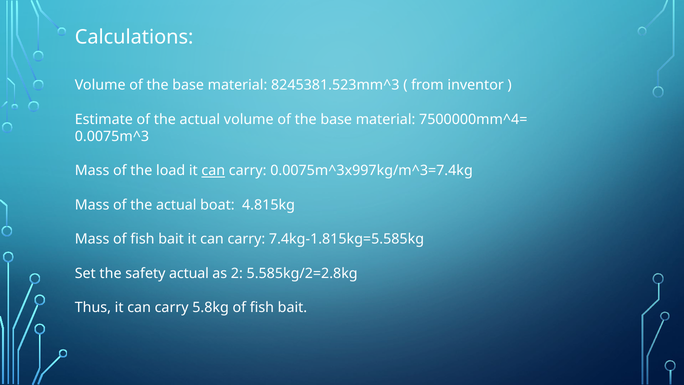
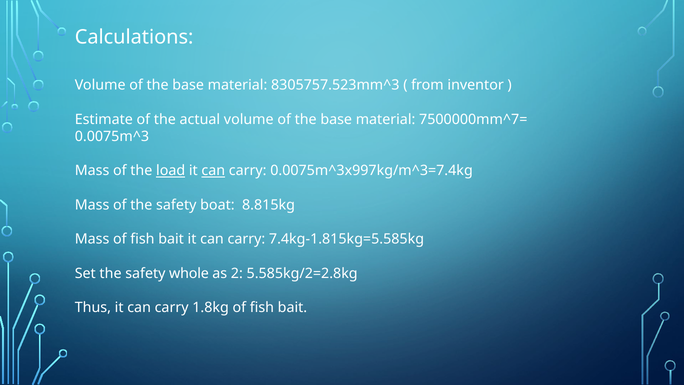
8245381.523mm^3: 8245381.523mm^3 -> 8305757.523mm^3 (335, 85)
7500000mm^4=: 7500000mm^4= -> 7500000mm^7= (473, 119)
load underline: none -> present (171, 171)
Mass of the actual: actual -> safety (176, 205)
4.815kg: 4.815kg -> 8.815kg (268, 205)
safety actual: actual -> whole (189, 273)
5.8kg: 5.8kg -> 1.8kg (211, 307)
